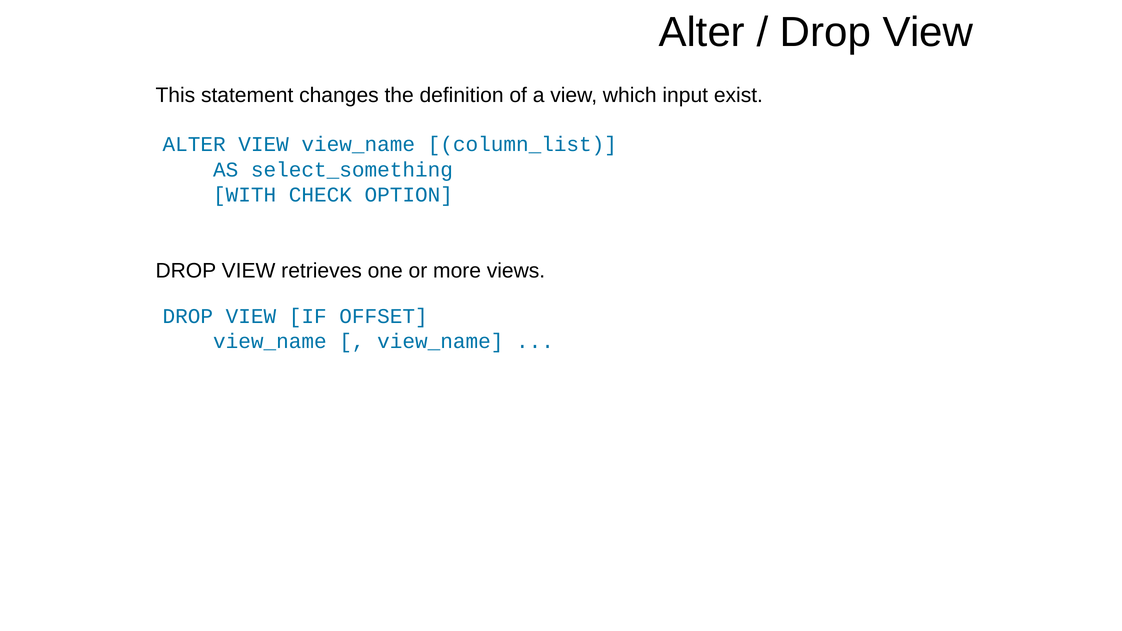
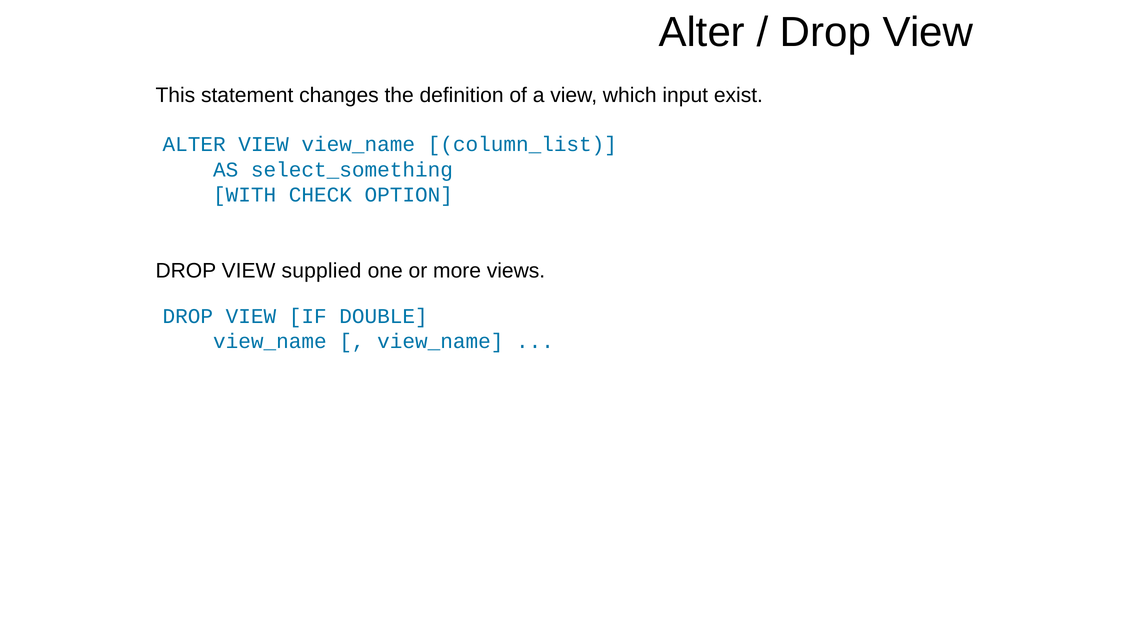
retrieves: retrieves -> supplied (321, 271)
OFFSET: OFFSET -> DOUBLE (383, 316)
